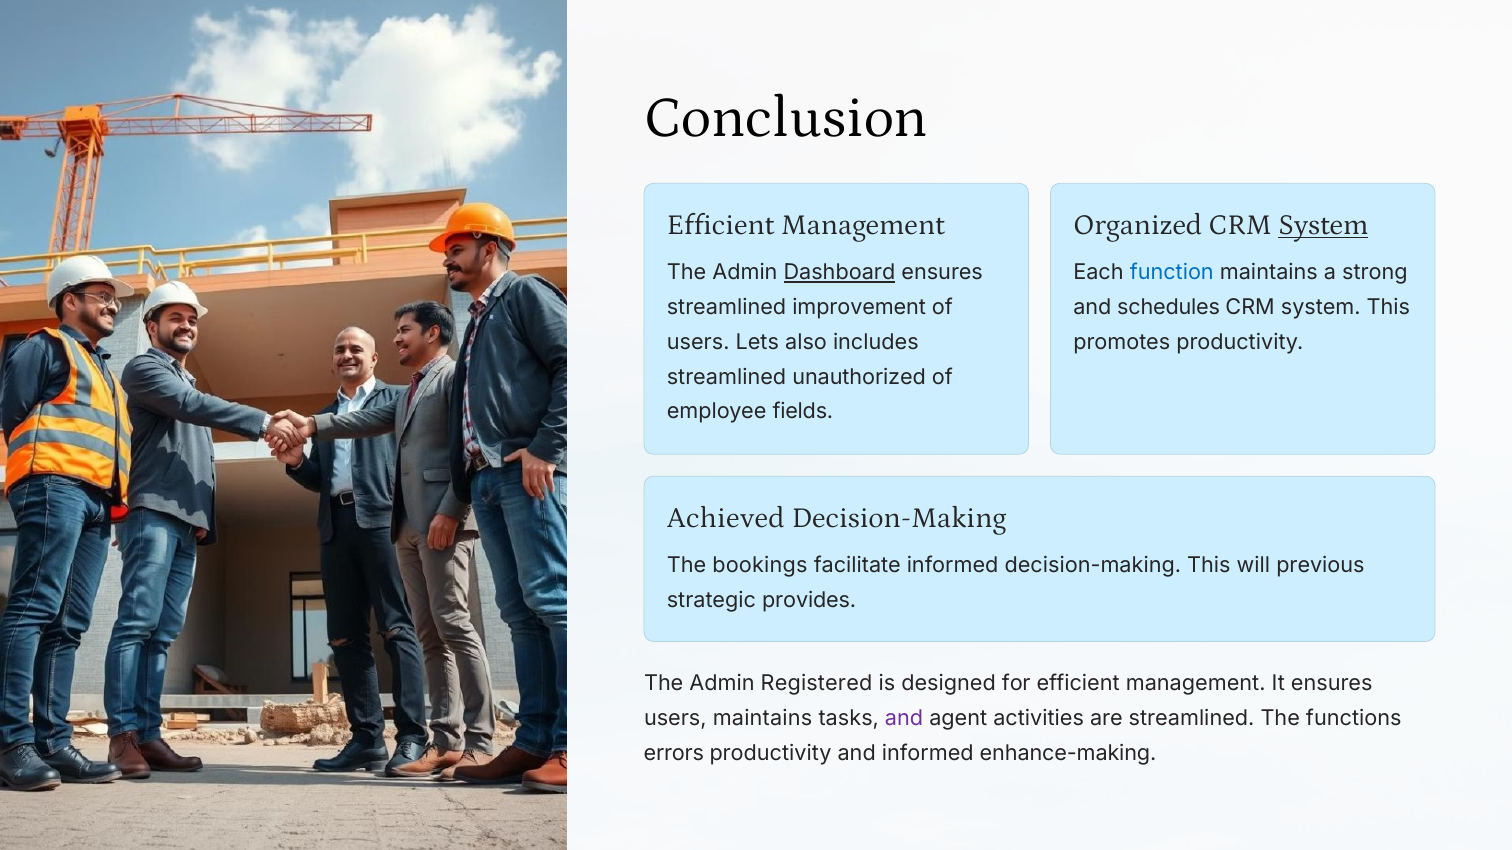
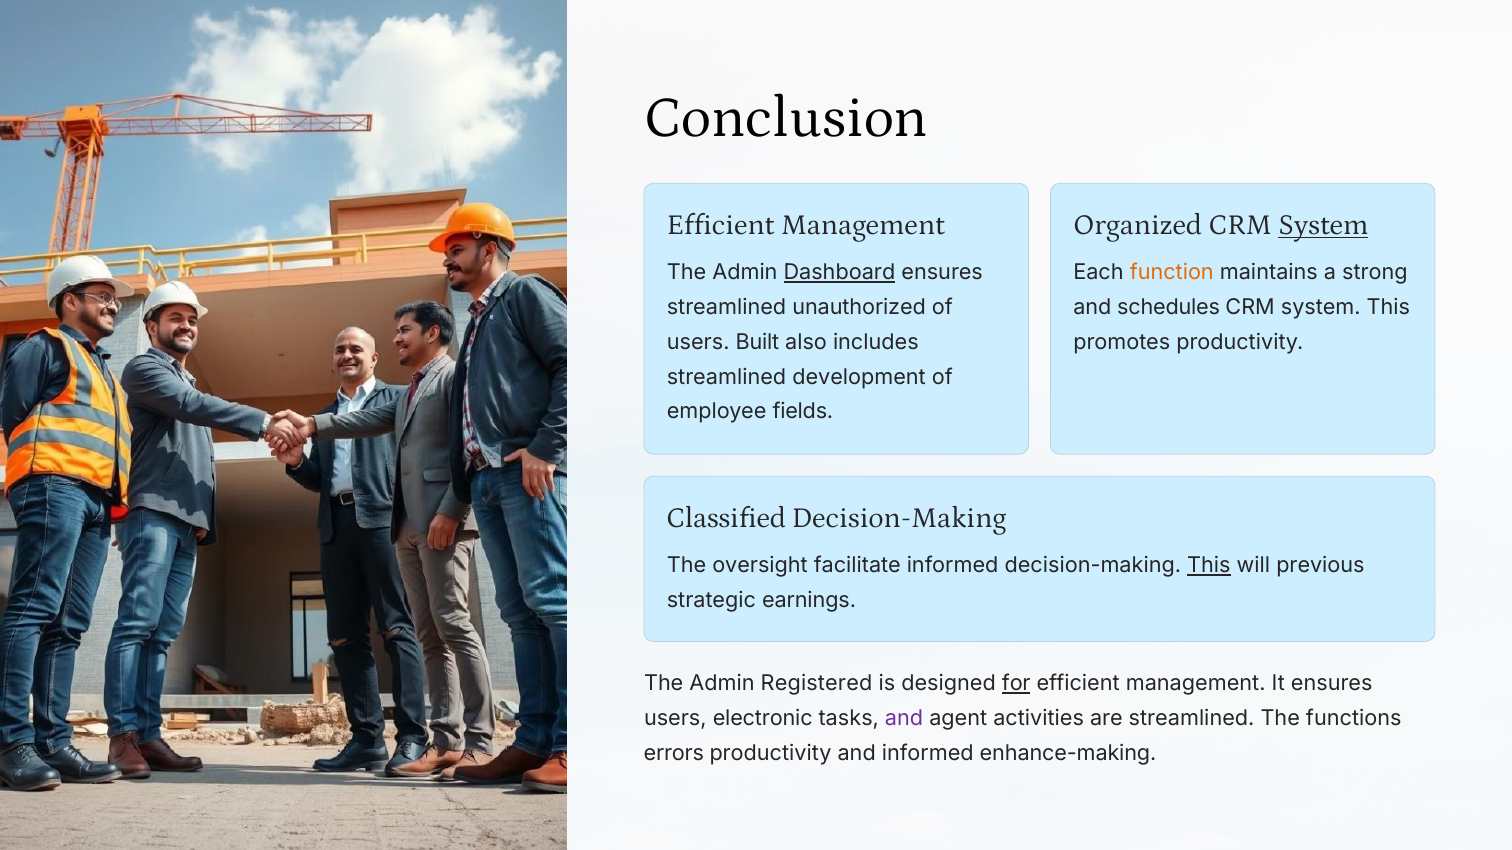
function colour: blue -> orange (1172, 273)
improvement: improvement -> unauthorized (859, 308)
Lets: Lets -> Built (757, 342)
unauthorized: unauthorized -> development (859, 377)
Achieved: Achieved -> Classified (726, 518)
bookings: bookings -> oversight (760, 566)
This underline: none -> present (1209, 566)
provides: provides -> earnings (809, 601)
for underline: none -> present (1016, 684)
users maintains: maintains -> electronic (763, 719)
